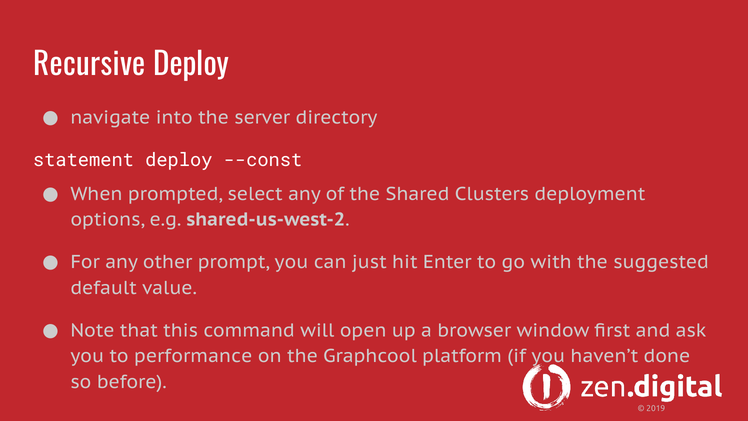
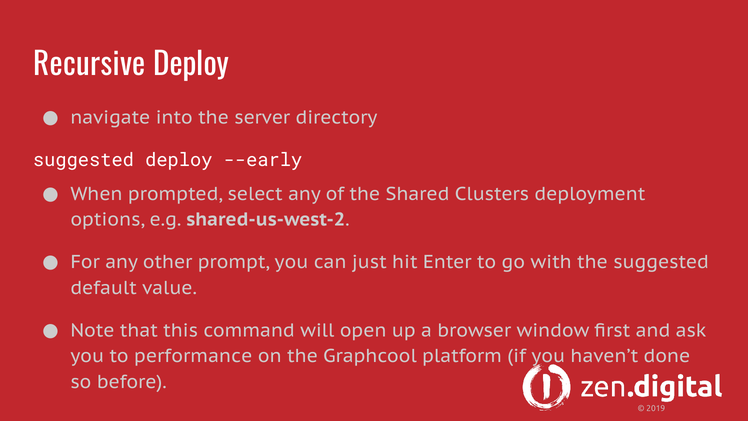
statement: statement -> suggested (83, 160)
--const: --const -> --early (263, 160)
